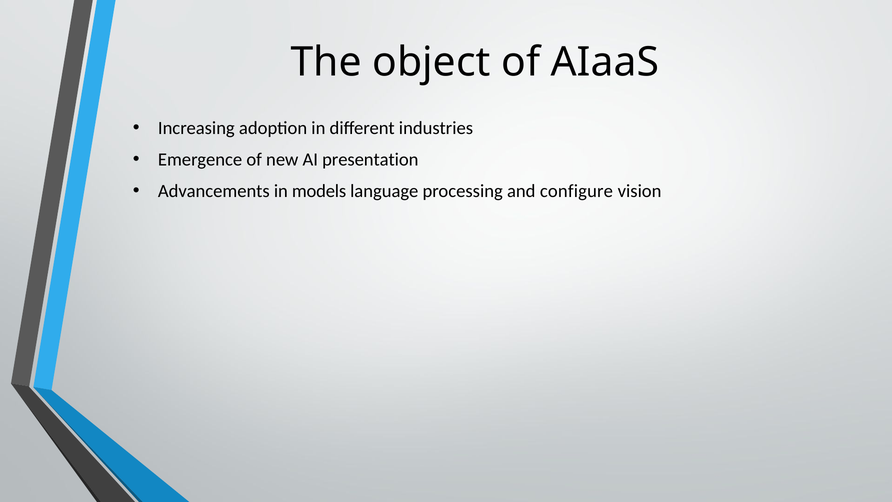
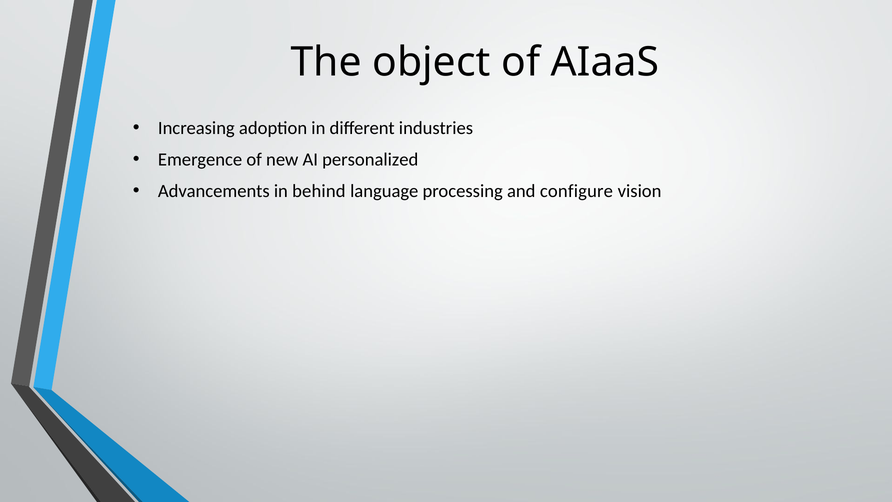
presentation: presentation -> personalized (370, 160)
models: models -> behind (319, 191)
